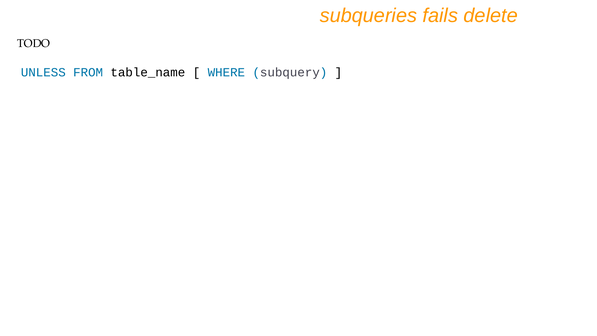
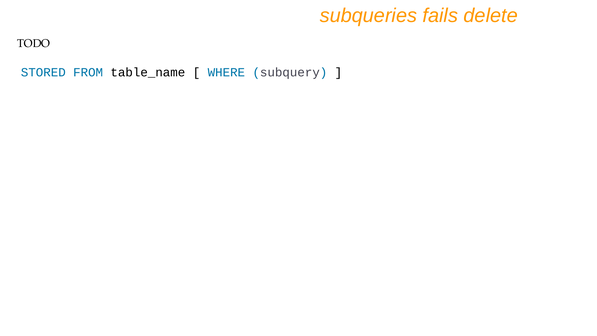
UNLESS: UNLESS -> STORED (43, 72)
